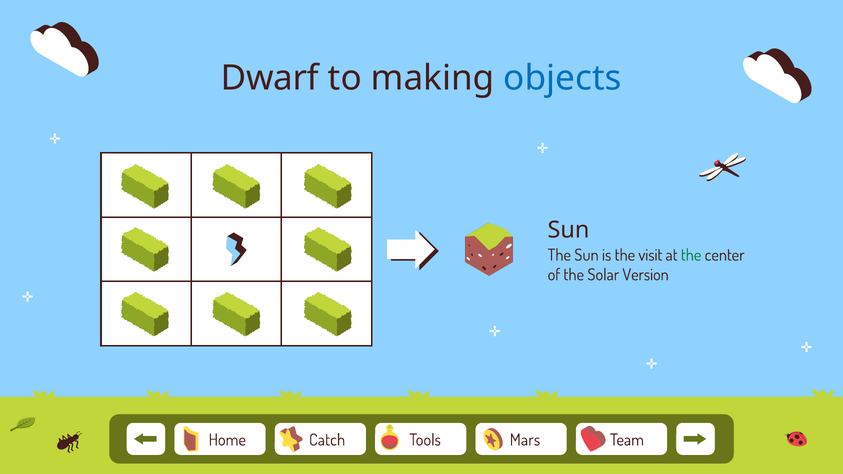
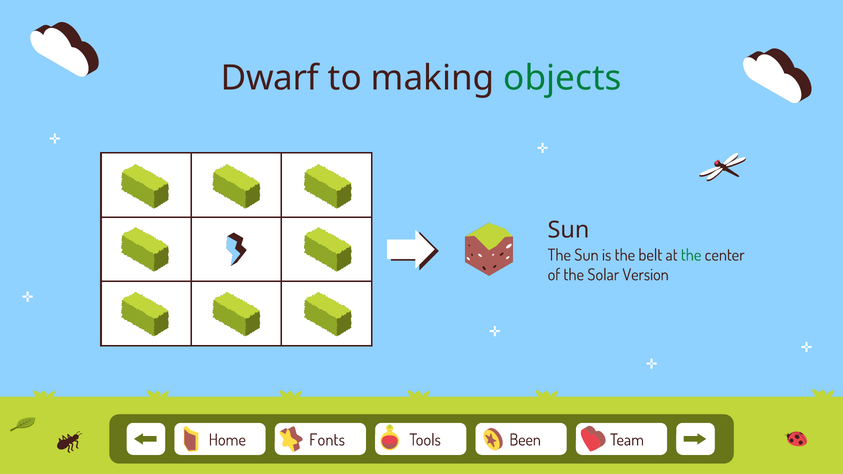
objects colour: blue -> green (562, 78)
visit: visit -> belt (650, 255)
Catch: Catch -> Fonts (327, 440)
Mars: Mars -> Been (525, 440)
